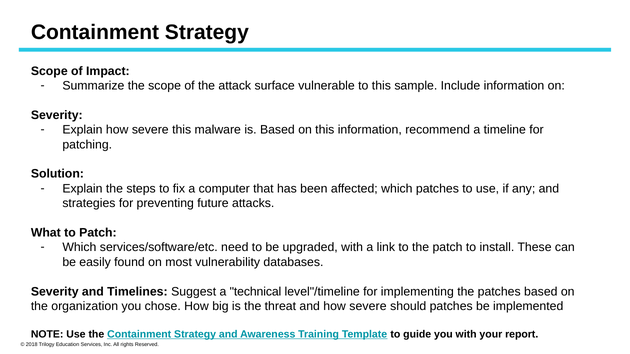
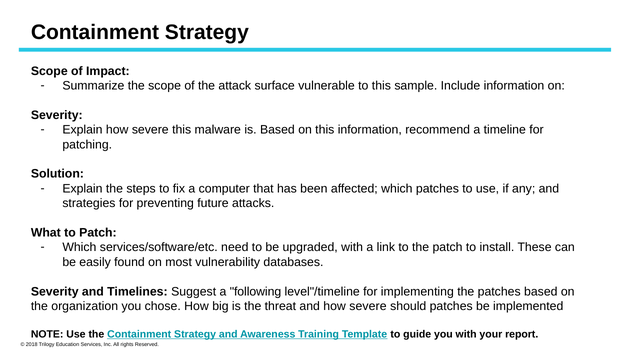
technical: technical -> following (255, 292)
